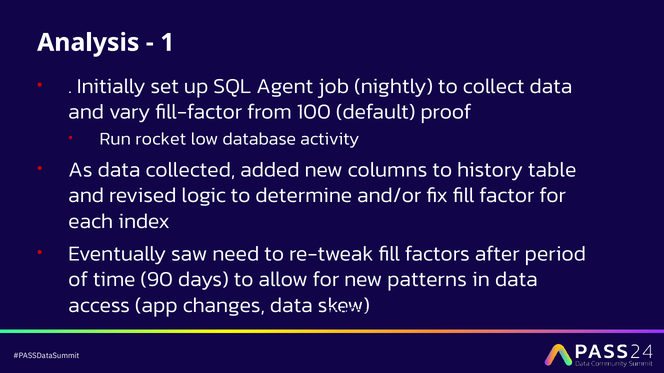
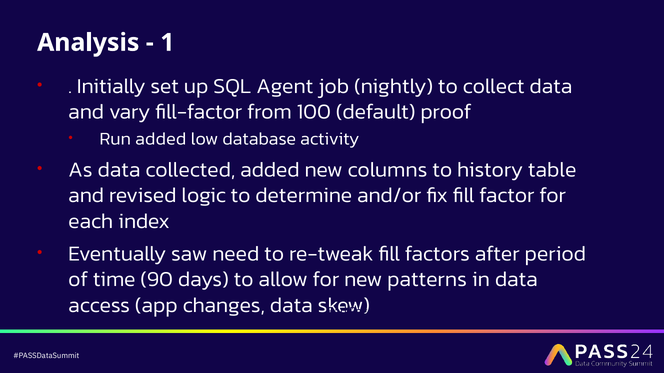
Run rocket: rocket -> added (161, 139)
